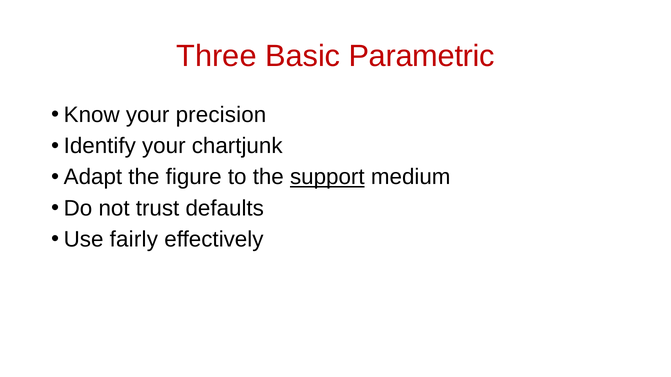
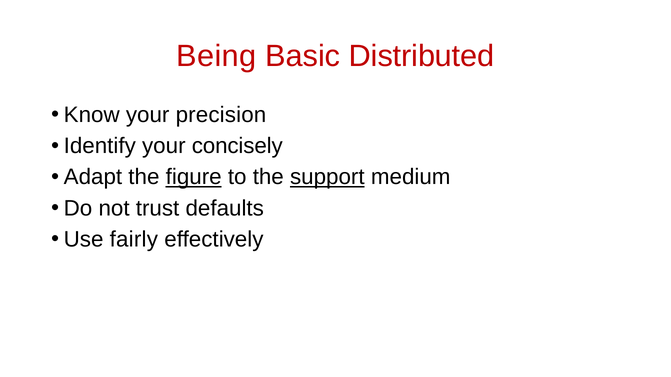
Three: Three -> Being (216, 56)
Parametric: Parametric -> Distributed (422, 56)
chartjunk: chartjunk -> concisely (237, 146)
figure underline: none -> present (194, 177)
